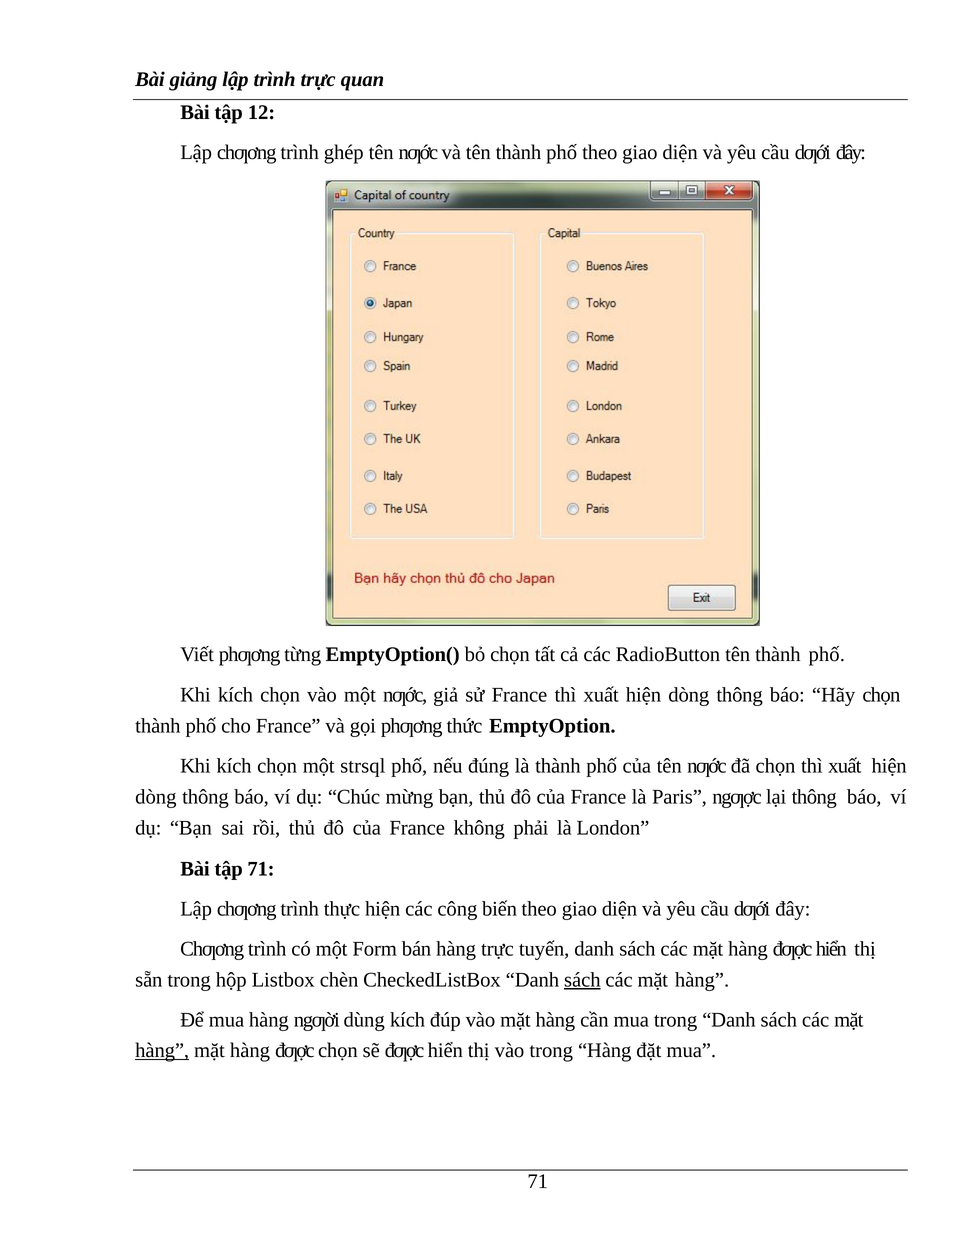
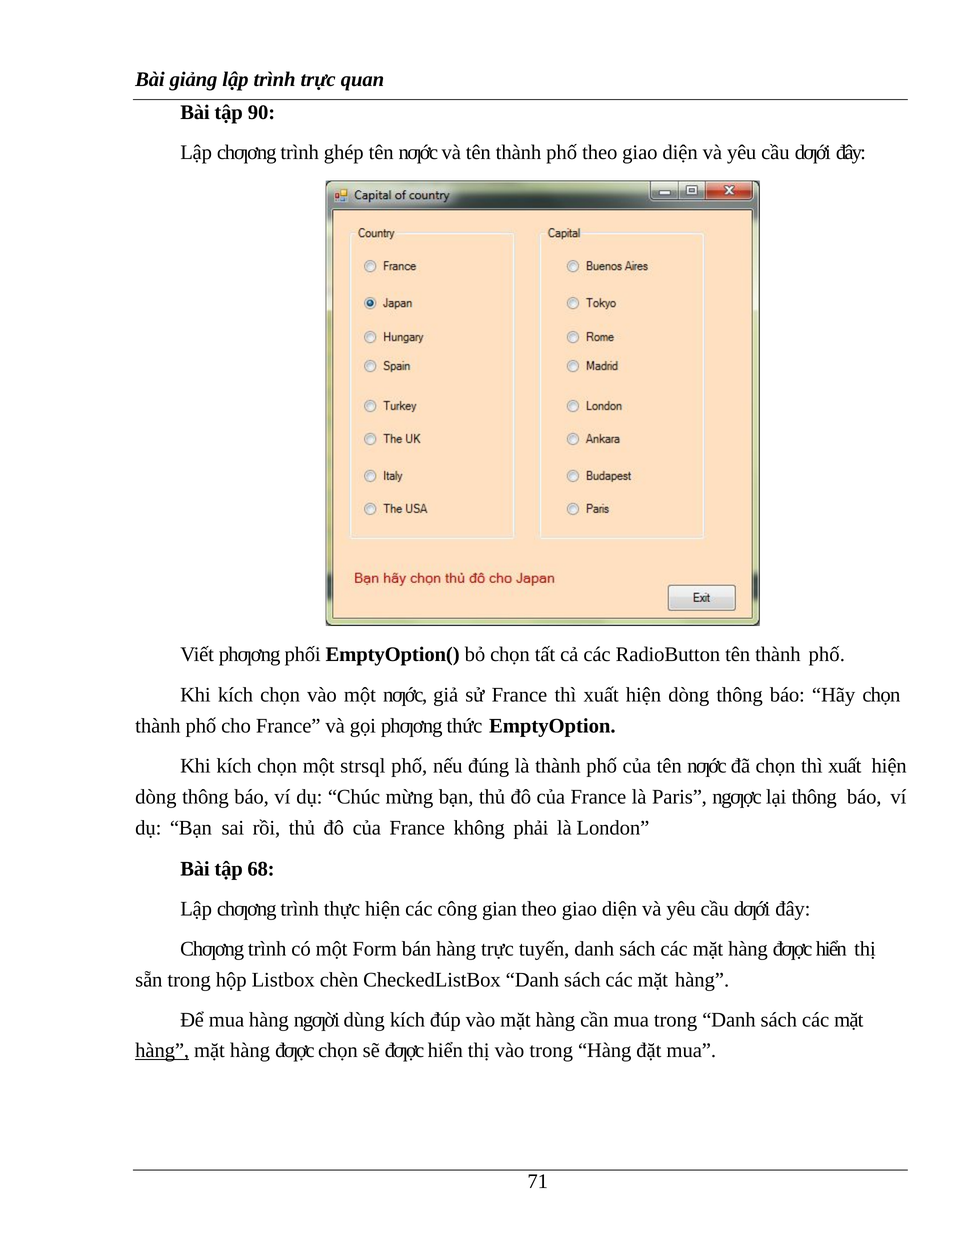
12: 12 -> 90 (261, 112)
từng: từng -> phối (303, 654)
tập 71: 71 -> 68 (261, 868)
biến: biến -> gian (500, 908)
sách underline: present -> none (582, 979)
